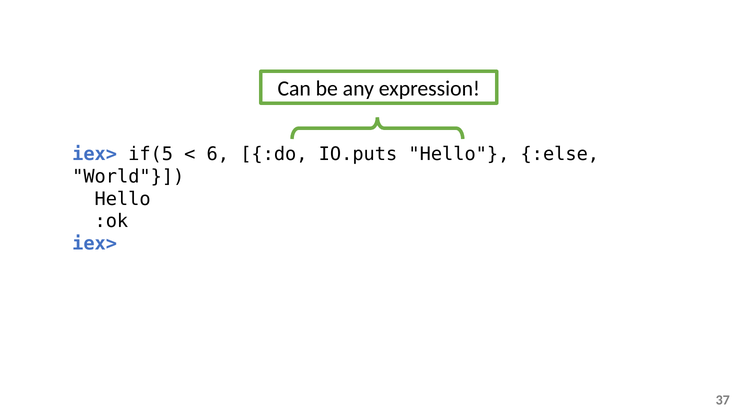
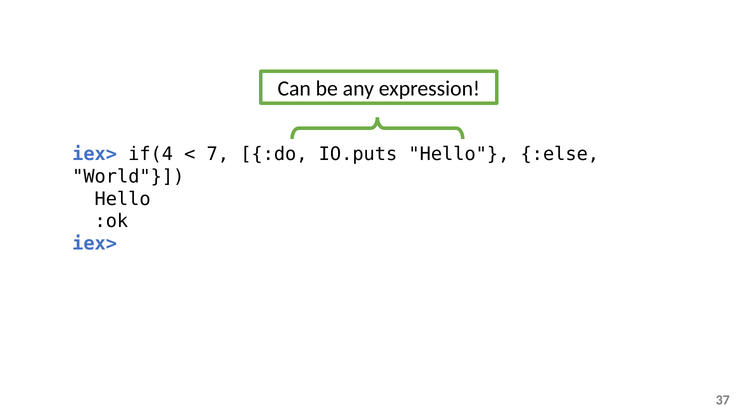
if(5: if(5 -> if(4 (151, 154)
6: 6 -> 7 (218, 154)
